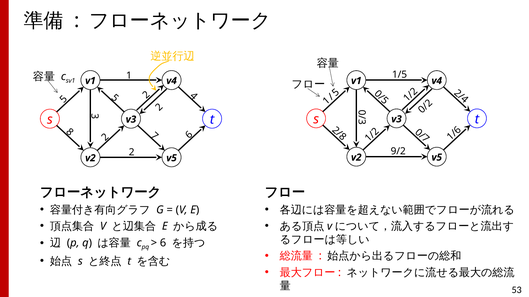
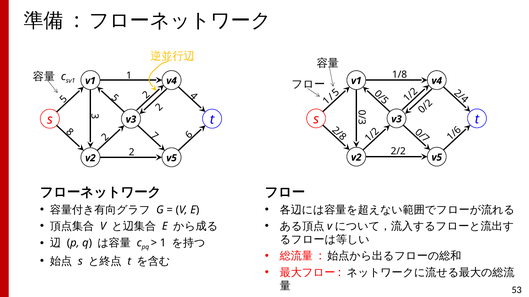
1/5: 1/5 -> 1/8 (400, 75)
9/2: 9/2 -> 2/2 (398, 151)
6: 6 -> 1 (163, 243)
